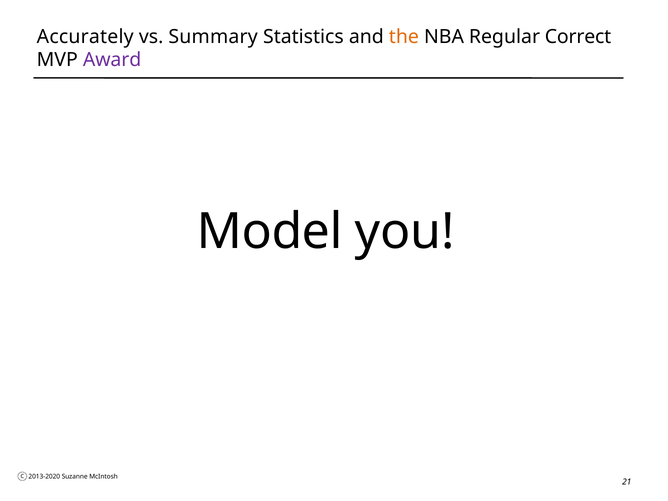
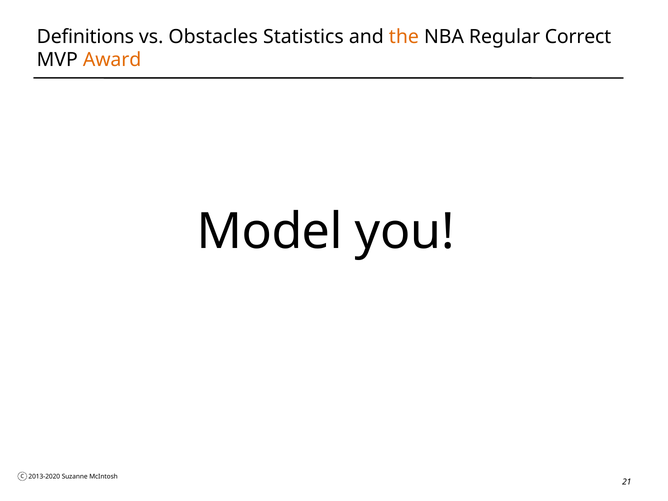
Accurately: Accurately -> Definitions (85, 37)
Summary: Summary -> Obstacles (213, 37)
Award colour: purple -> orange (112, 60)
